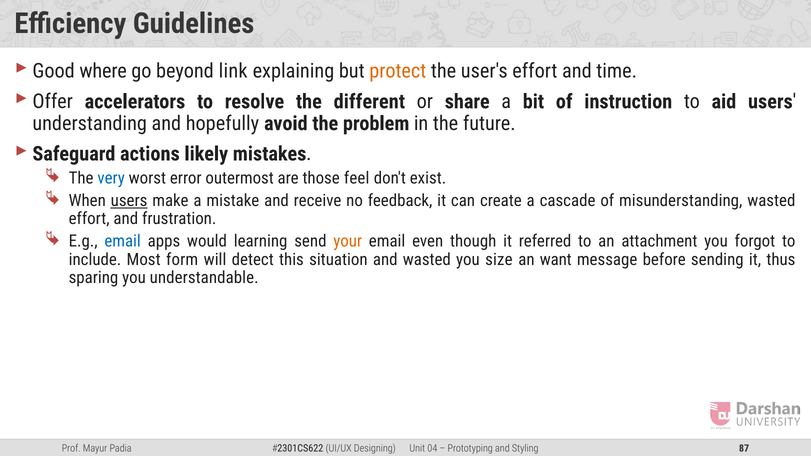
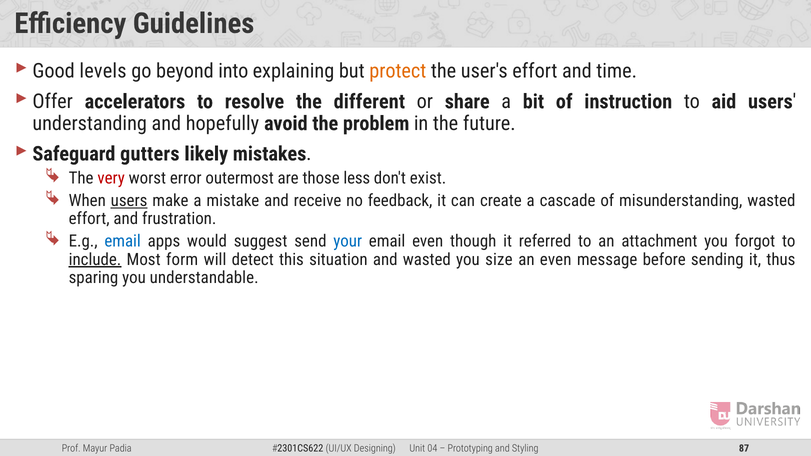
where: where -> levels (103, 71)
link: link -> into (233, 71)
actions: actions -> gutters (150, 154)
very colour: blue -> red (111, 178)
feel: feel -> less (357, 178)
learning: learning -> suggest (261, 241)
your colour: orange -> blue (348, 241)
include underline: none -> present (95, 260)
an want: want -> even (556, 260)
